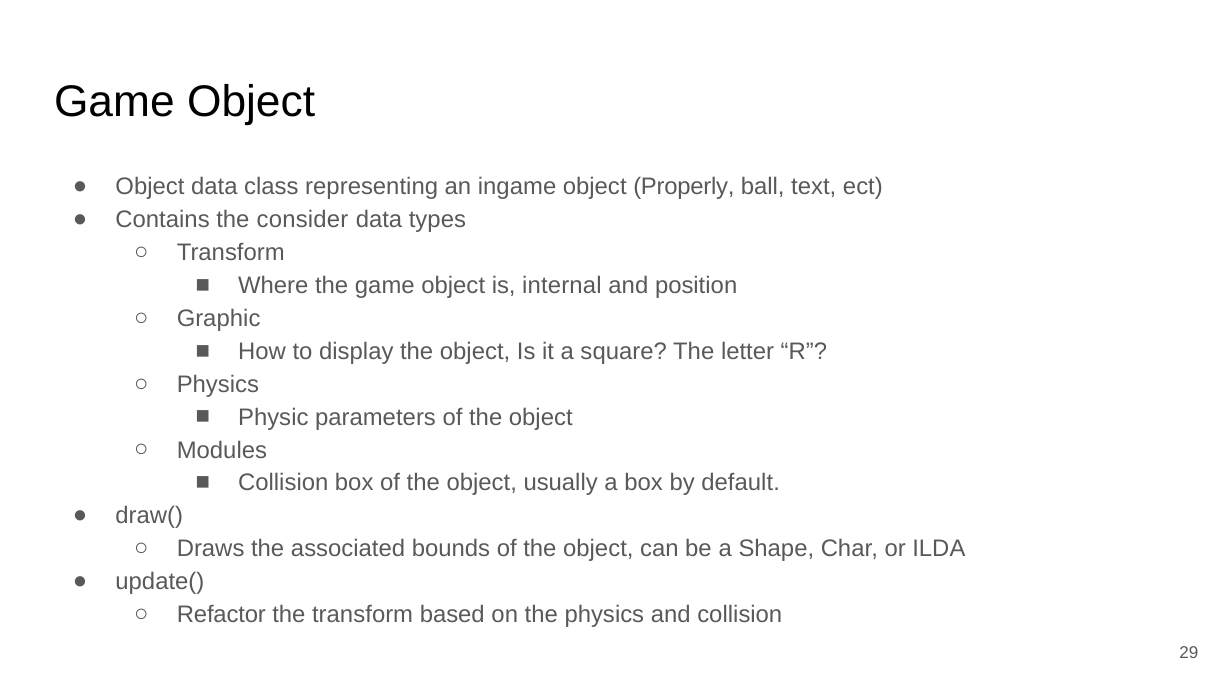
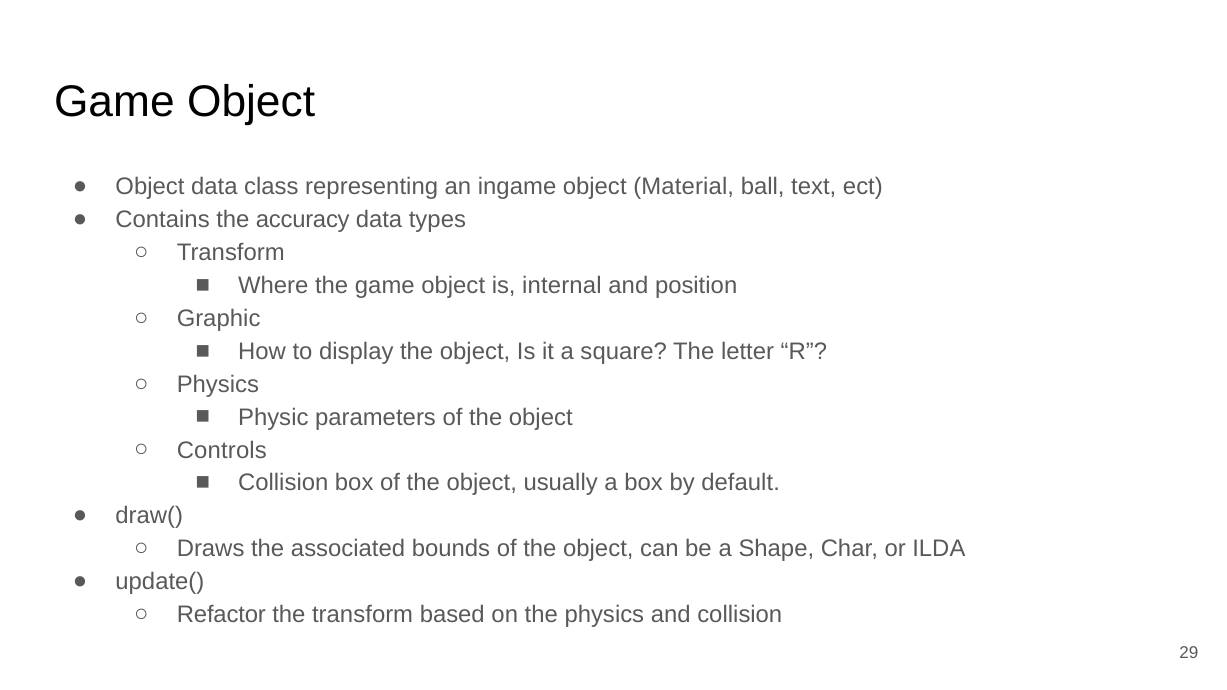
Properly: Properly -> Material (684, 187)
consider: consider -> accuracy (303, 220)
Modules: Modules -> Controls (222, 450)
